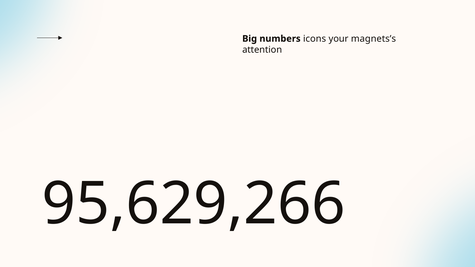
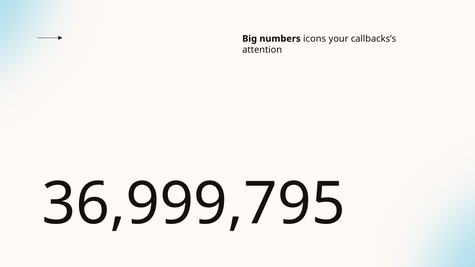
magnets’s: magnets’s -> callbacks’s (373, 39)
95,629,266: 95,629,266 -> 36,999,795 (194, 204)
